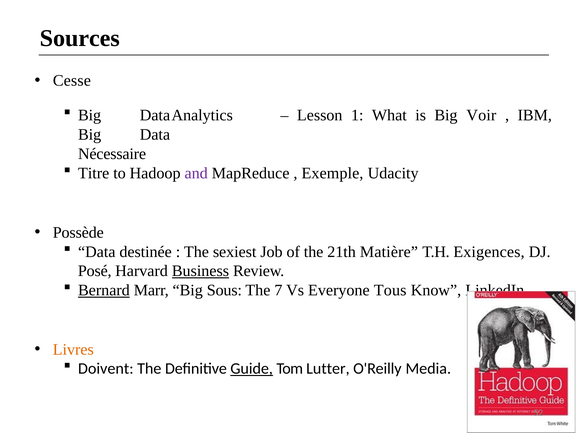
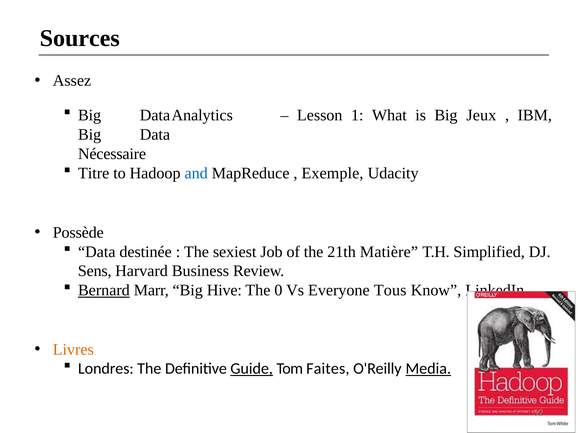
Cesse: Cesse -> Assez (72, 81)
Voir: Voir -> Jeux (481, 115)
and colour: purple -> blue (196, 173)
Exigences: Exigences -> Simplified (489, 252)
Posé: Posé -> Sens (95, 271)
Business underline: present -> none (200, 271)
Sous: Sous -> Hive (224, 291)
7: 7 -> 0 (278, 291)
Doivent: Doivent -> Londres (106, 369)
Lutter: Lutter -> Faites (328, 369)
Media underline: none -> present (428, 369)
